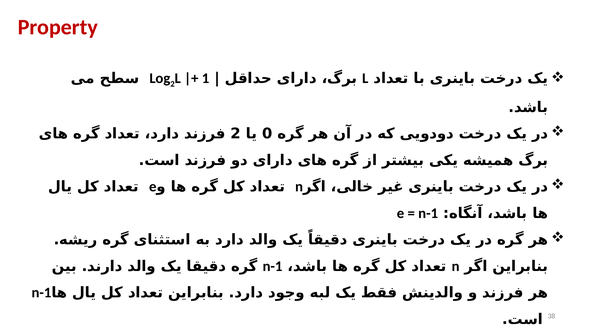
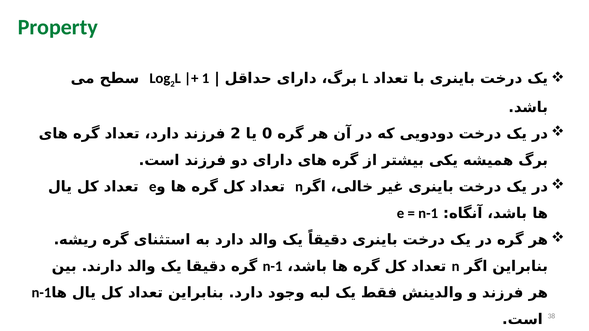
Property colour: red -> green (58, 27)
